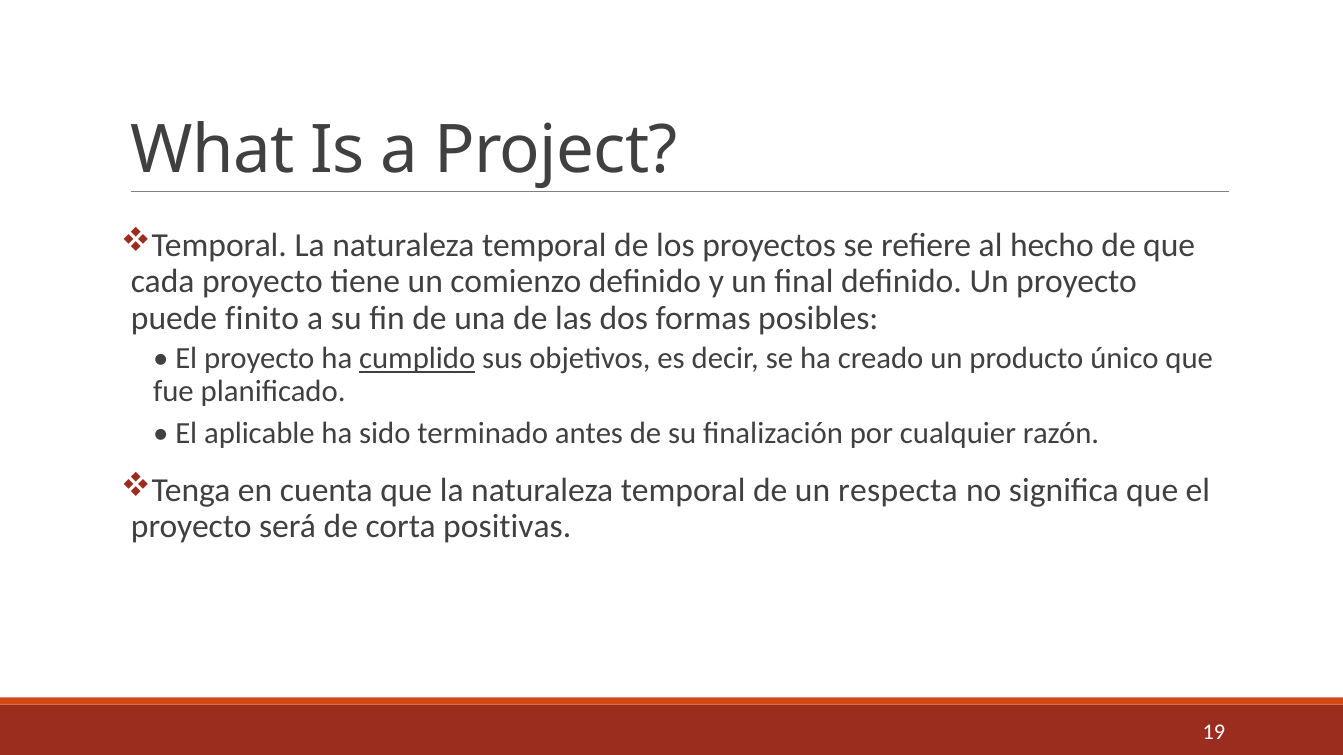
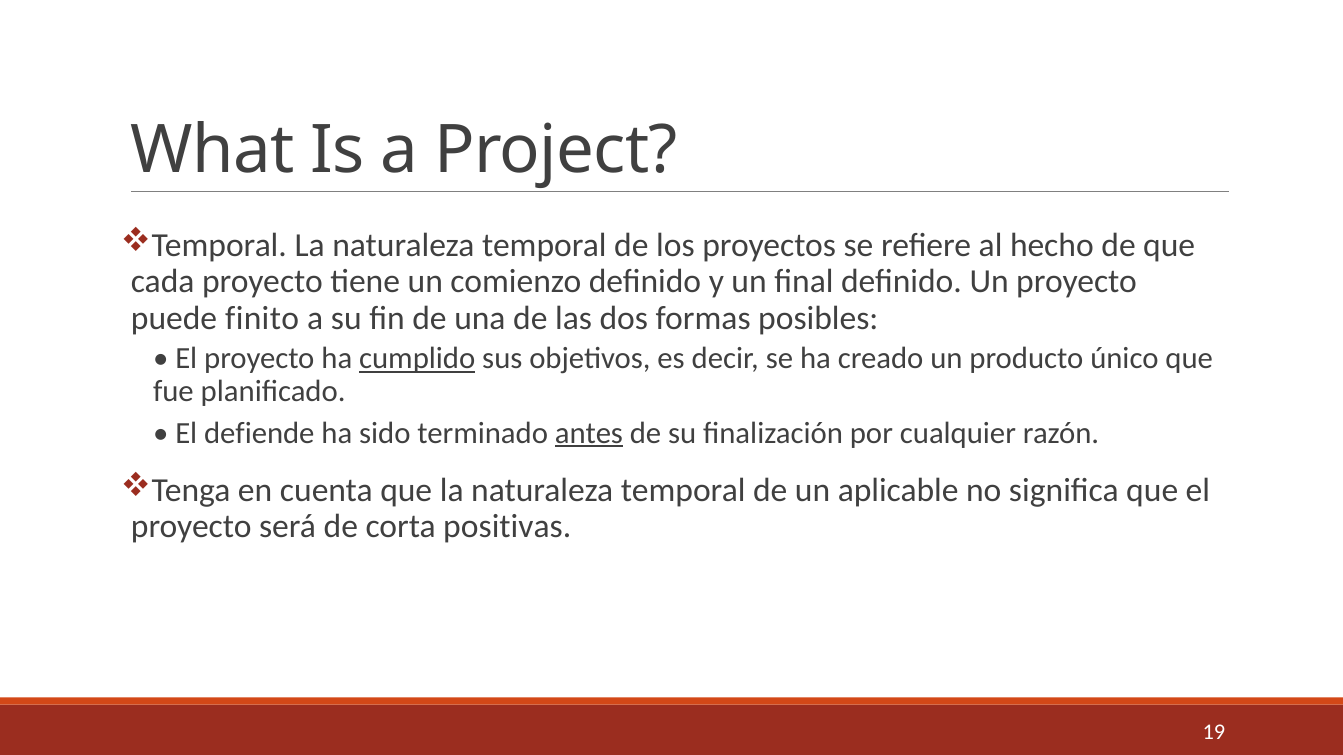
aplicable: aplicable -> defiende (259, 433)
antes underline: none -> present (589, 433)
respecta: respecta -> aplicable (898, 490)
